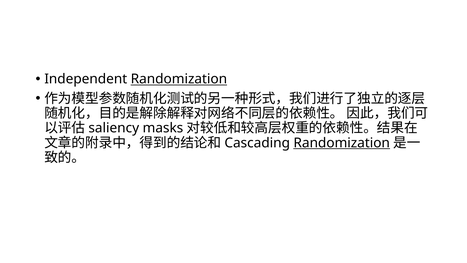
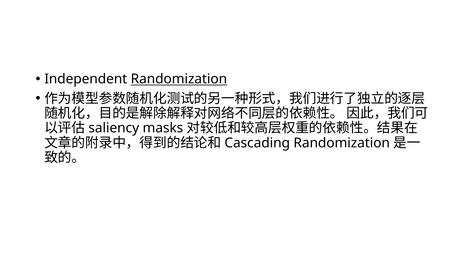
Randomization underline: present -> none (342, 143)
